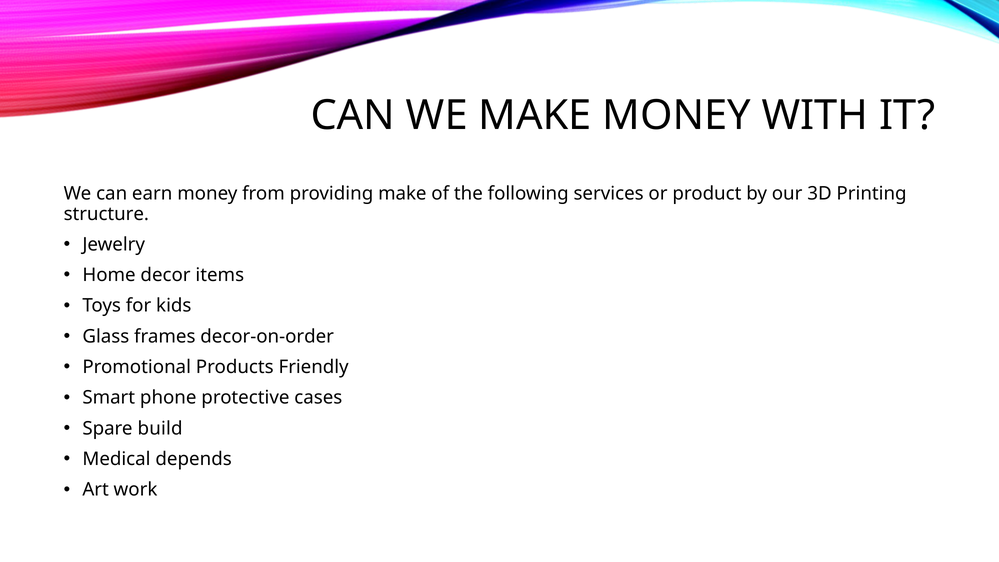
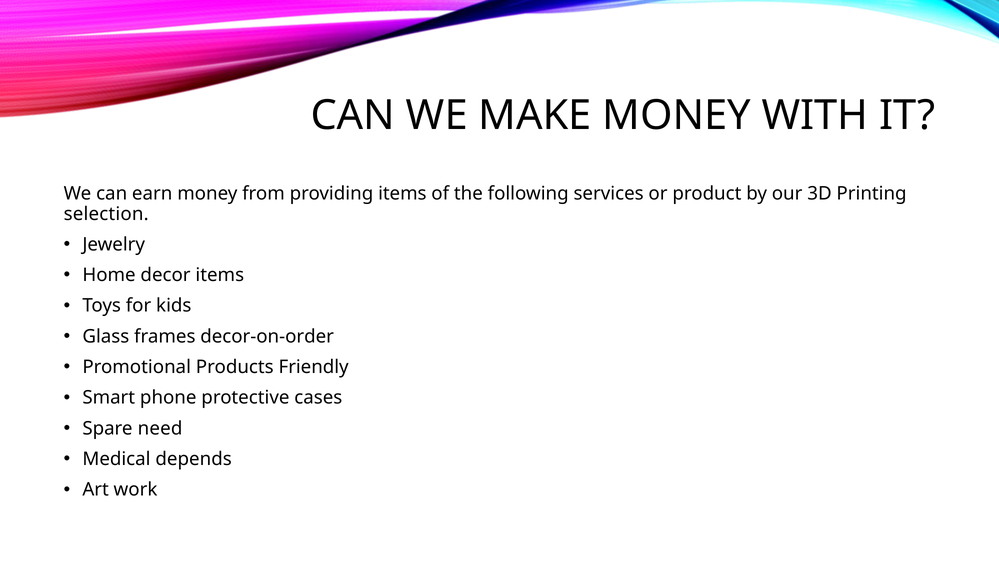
providing make: make -> items (402, 194)
structure: structure -> selection (106, 214)
build: build -> need (160, 428)
